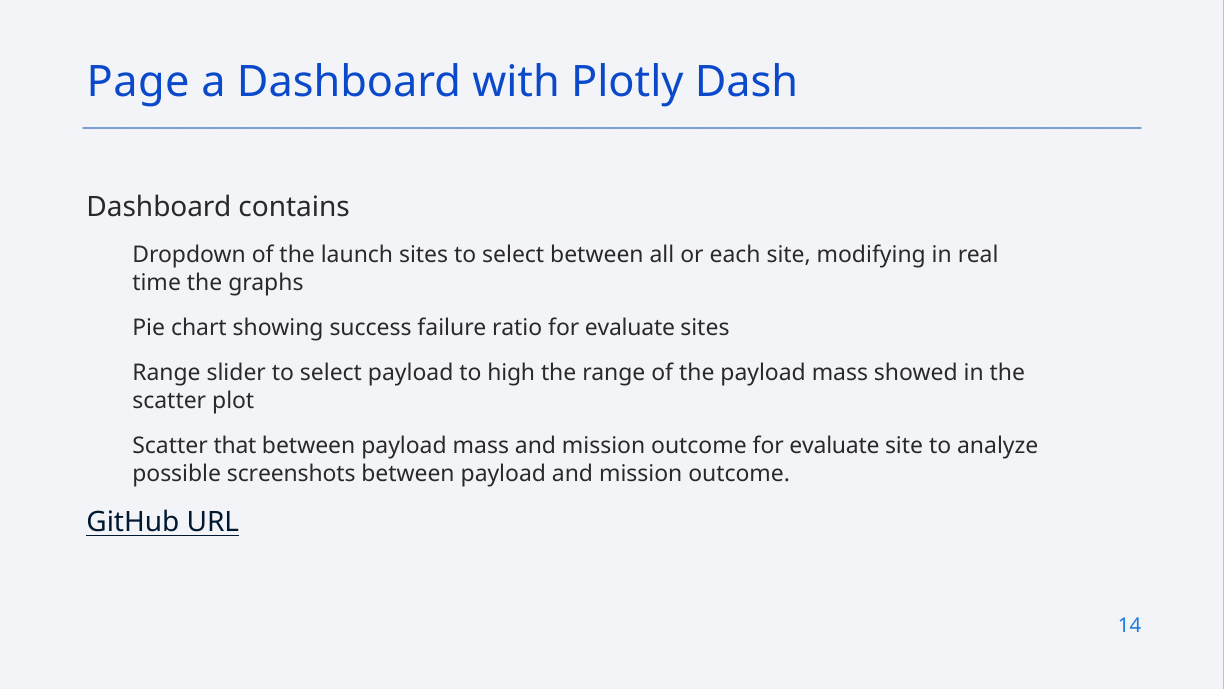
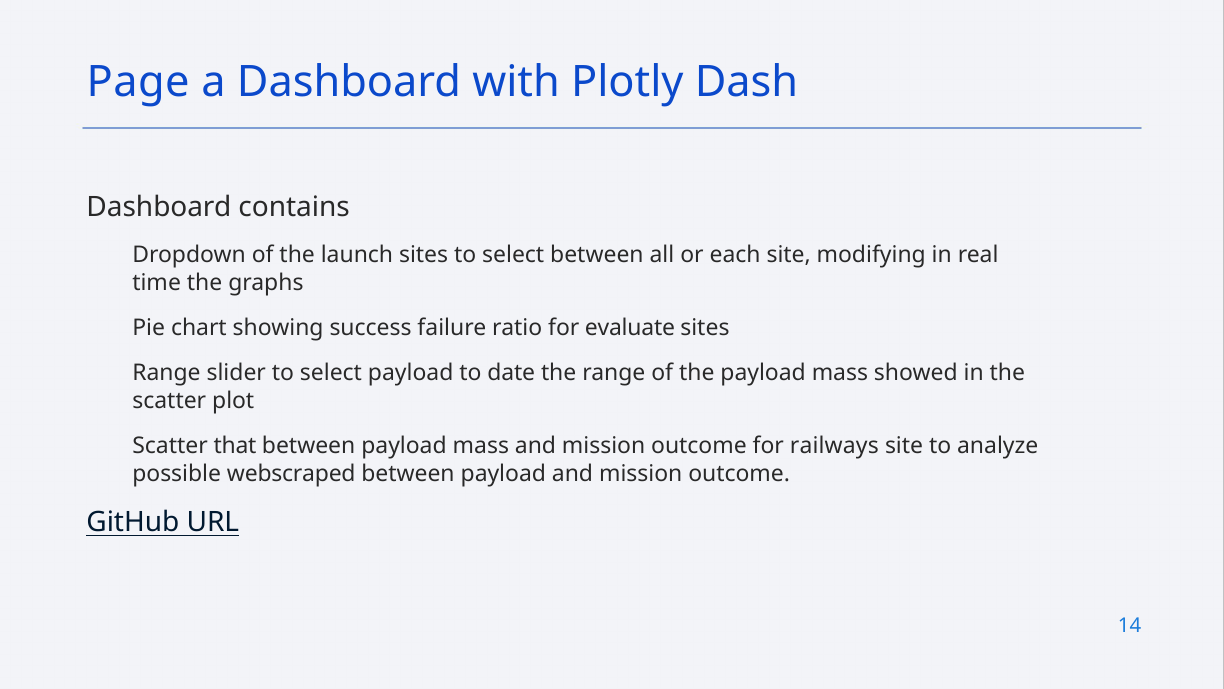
high: high -> date (511, 373)
outcome for evaluate: evaluate -> railways (834, 446)
screenshots: screenshots -> webscraped (291, 474)
